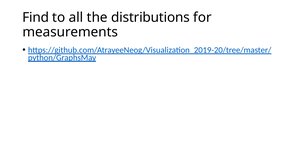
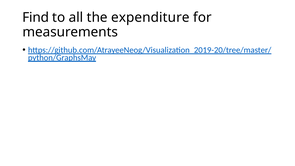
distributions: distributions -> expenditure (150, 17)
